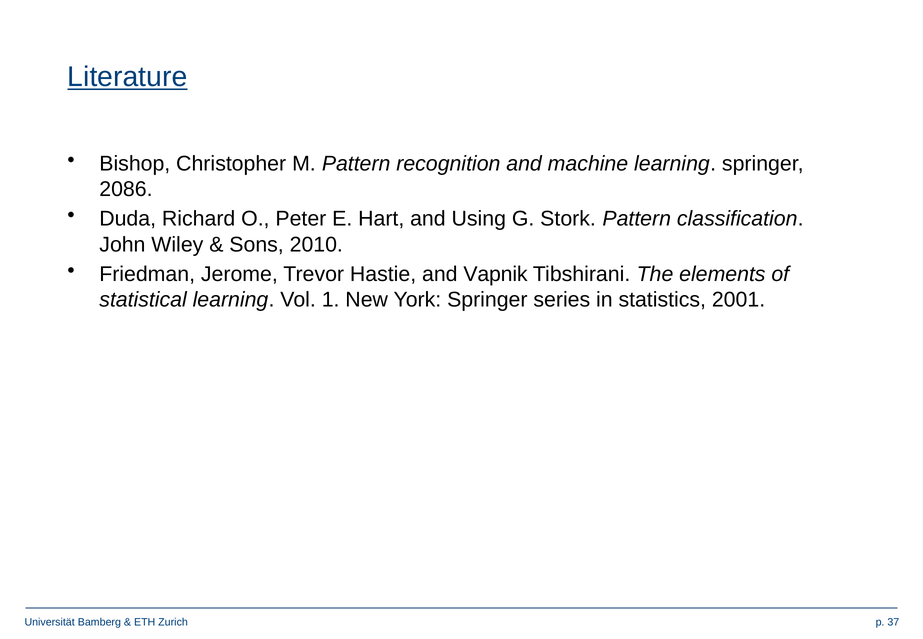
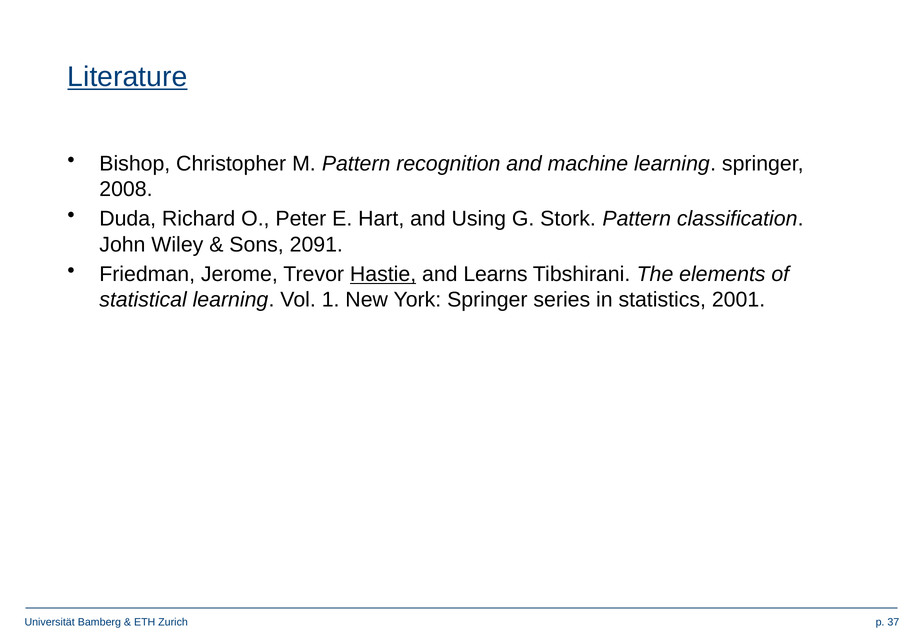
2086: 2086 -> 2008 (126, 189)
2010: 2010 -> 2091 (316, 245)
Hastie underline: none -> present (383, 274)
Vapnik: Vapnik -> Learns (496, 274)
